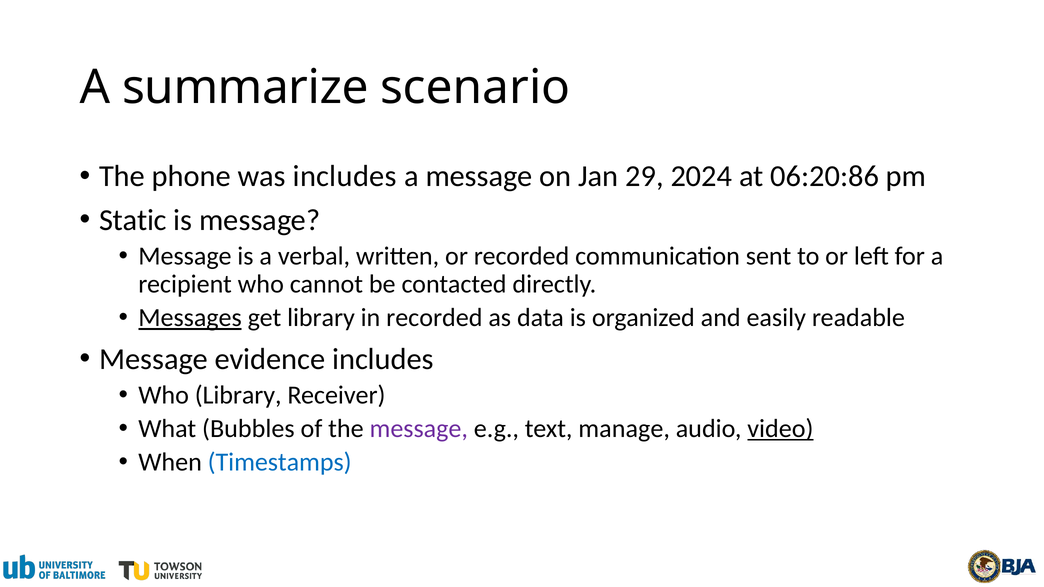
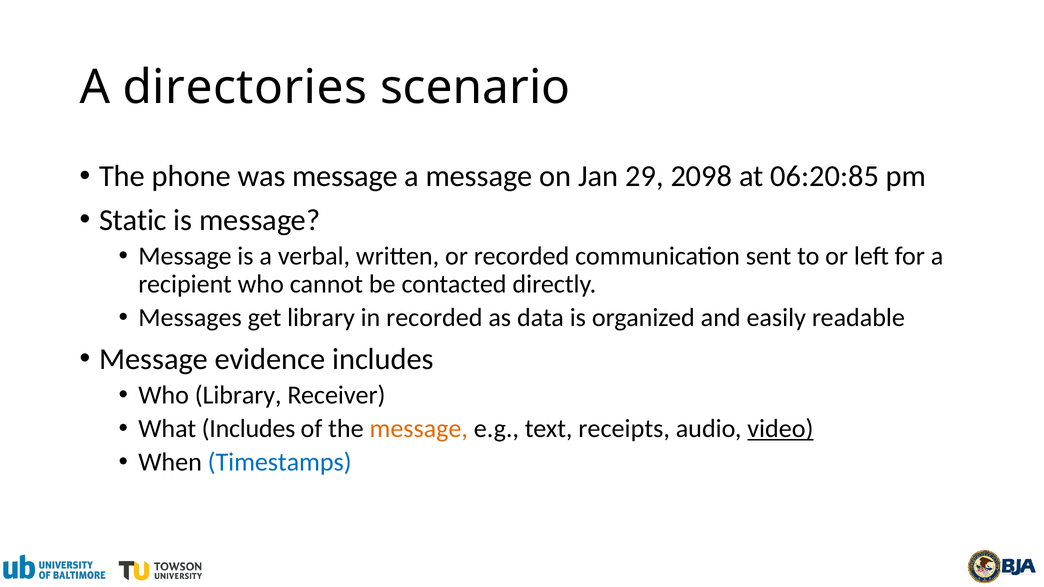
summarize: summarize -> directories (245, 88)
was includes: includes -> message (345, 176)
2024: 2024 -> 2098 (701, 176)
06:20:86: 06:20:86 -> 06:20:85 (825, 176)
Messages underline: present -> none (190, 318)
What Bubbles: Bubbles -> Includes (249, 429)
message colour: purple -> orange (419, 429)
manage: manage -> receipts (624, 429)
